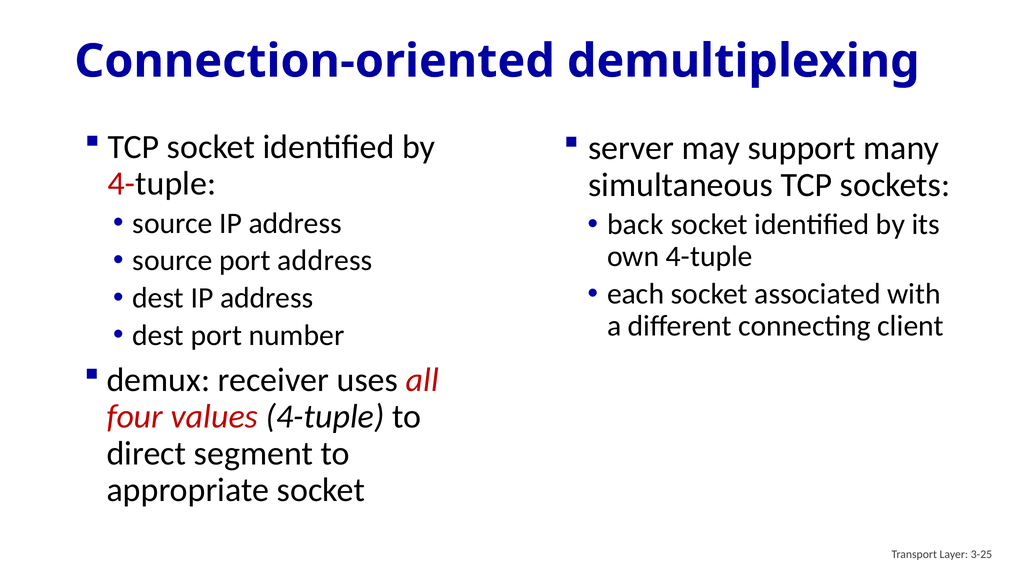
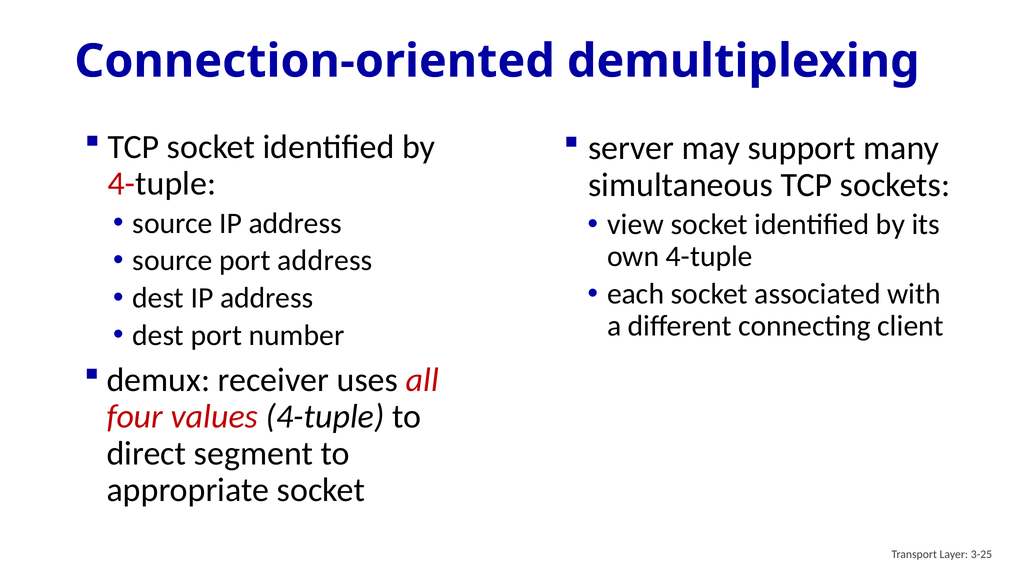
back: back -> view (635, 225)
